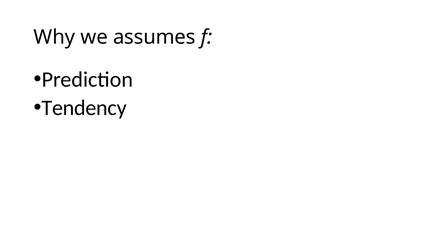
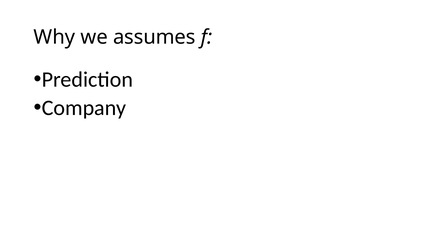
Tendency: Tendency -> Company (84, 108)
